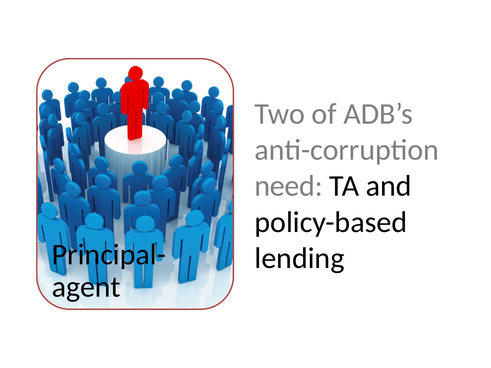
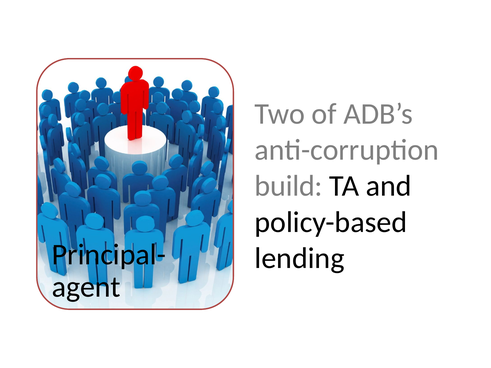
need: need -> build (289, 186)
